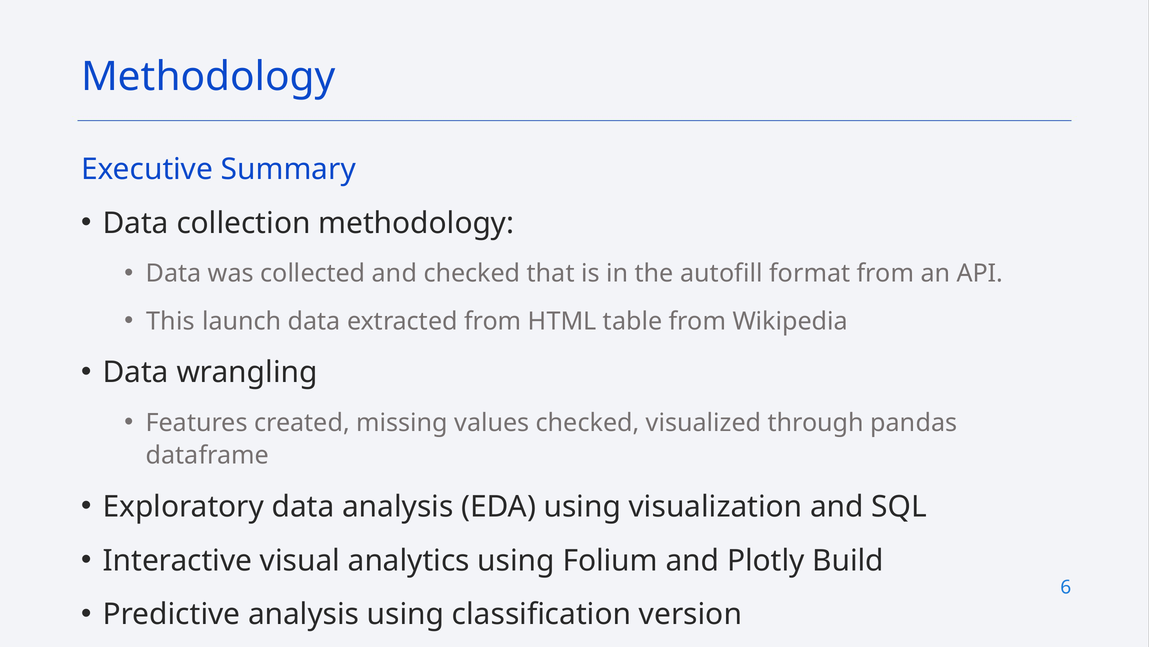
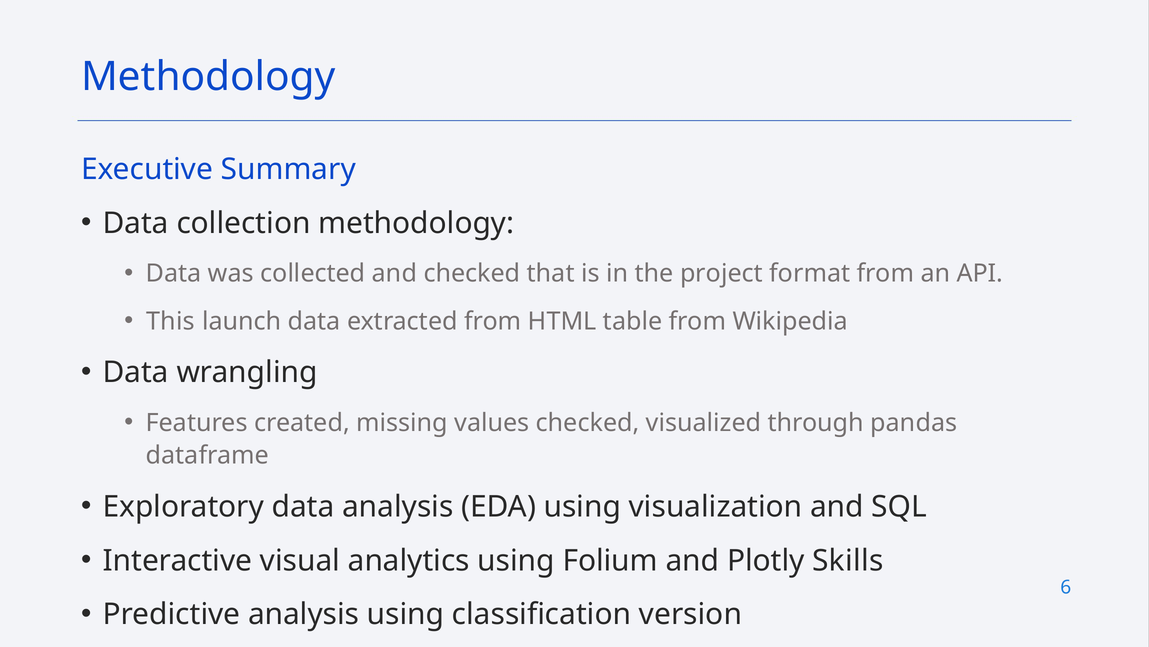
autofill: autofill -> project (721, 273)
Build: Build -> Skills (848, 560)
